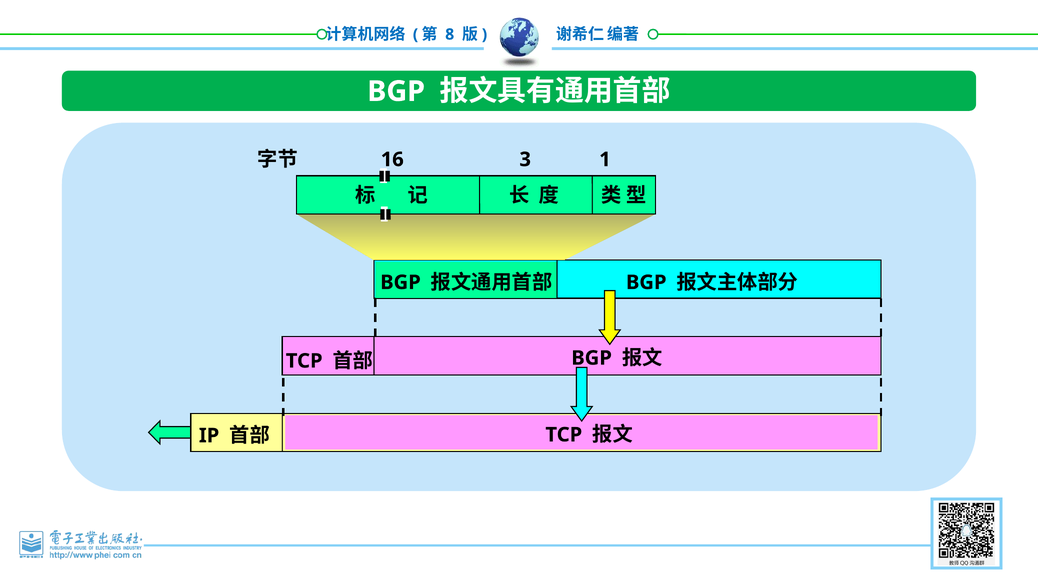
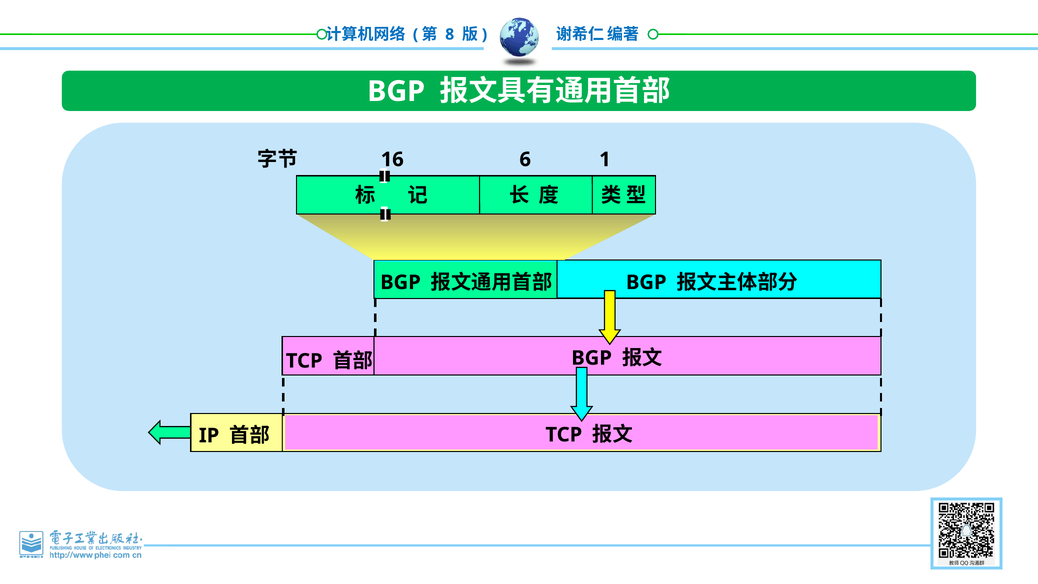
3: 3 -> 6 (525, 159)
